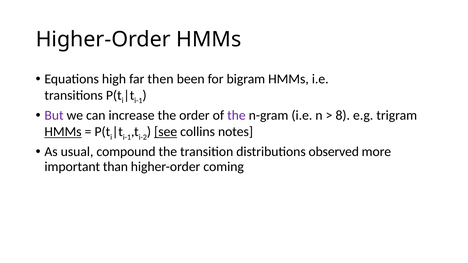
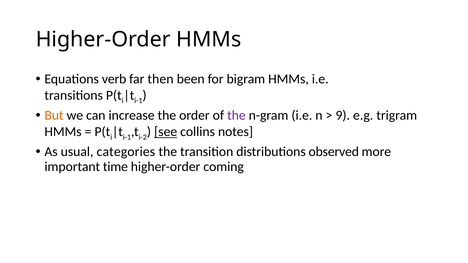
high: high -> verb (114, 79)
But colour: purple -> orange (54, 116)
8: 8 -> 9 (343, 116)
HMMs underline: present -> none (63, 132)
compound: compound -> categories (126, 152)
than: than -> time (115, 167)
